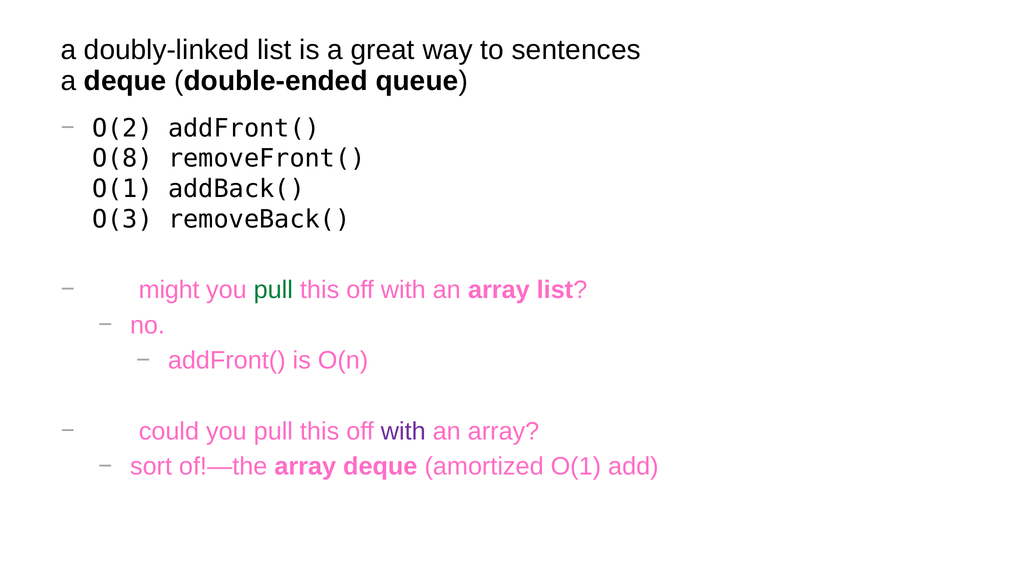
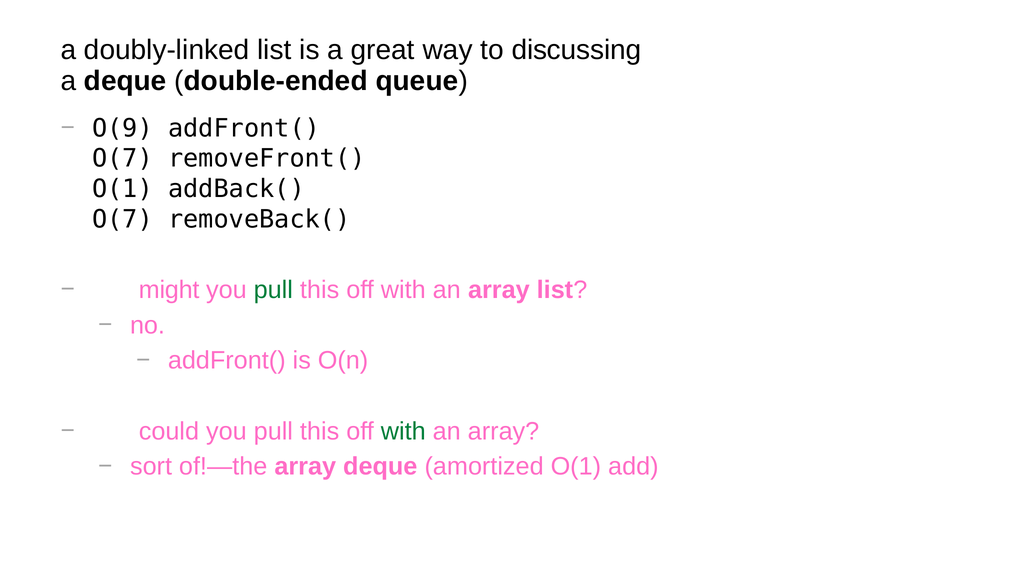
sentences: sentences -> discussing (576, 50)
O(2: O(2 -> O(9 (123, 128)
O(8: O(8 -> O(7 (123, 159)
O(3: O(3 -> O(7 (123, 219)
with colour: purple -> green (403, 431)
